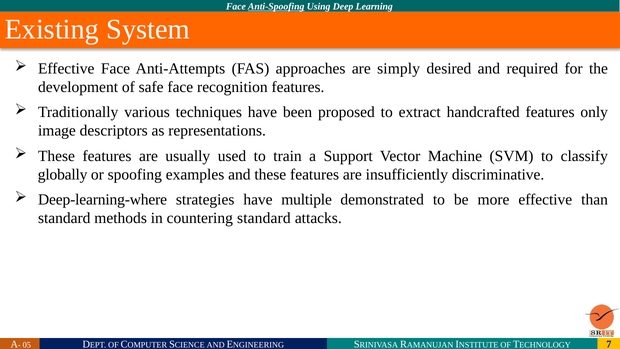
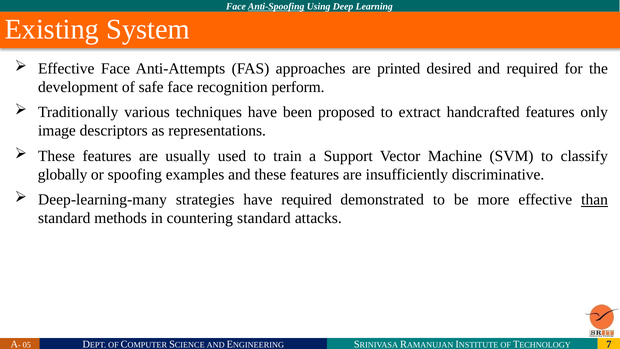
simply: simply -> printed (399, 69)
recognition features: features -> perform (298, 87)
Deep-learning-where: Deep-learning-where -> Deep-learning-many (102, 199)
have multiple: multiple -> required (307, 199)
than underline: none -> present (595, 199)
